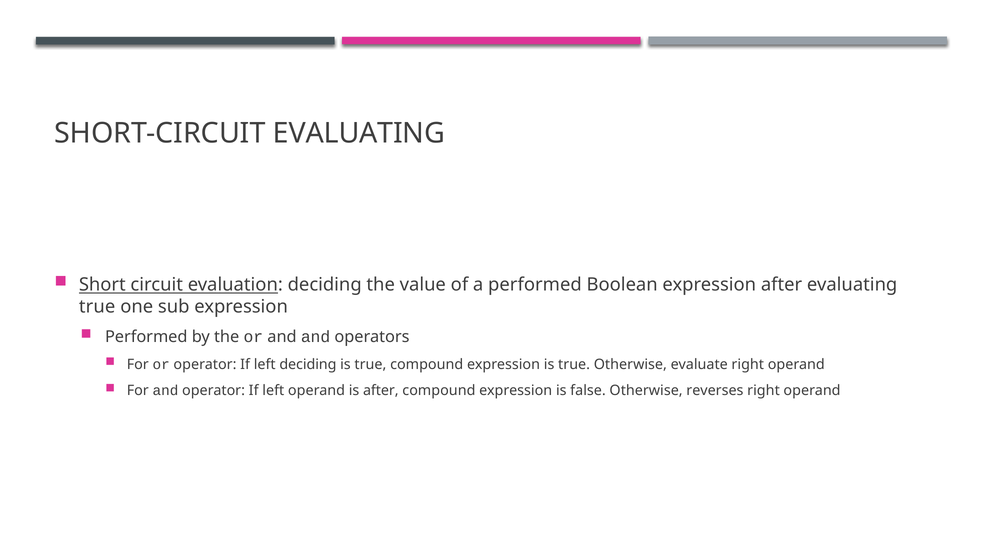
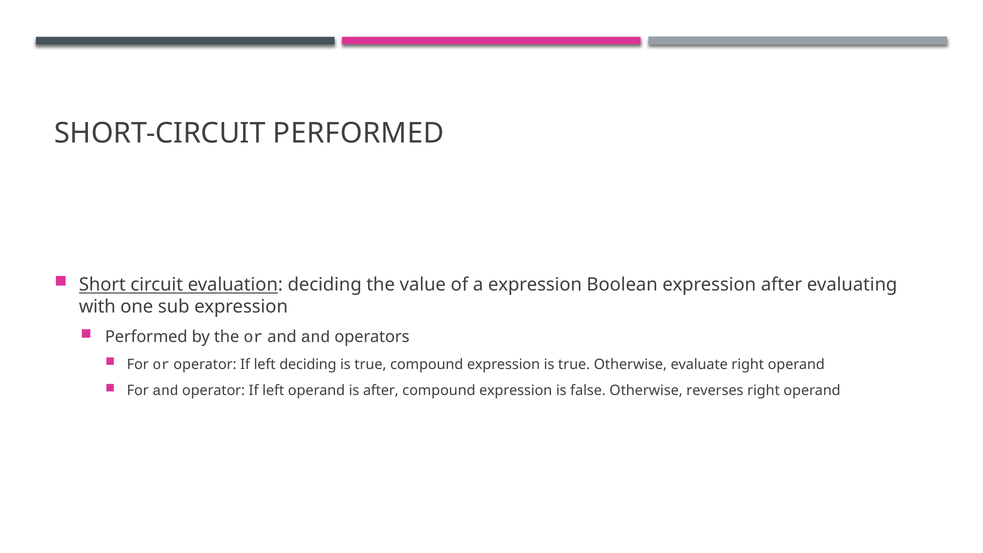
SHORT-CIRCUIT EVALUATING: EVALUATING -> PERFORMED (359, 134)
a performed: performed -> expression (535, 285)
true: true -> with (97, 307)
